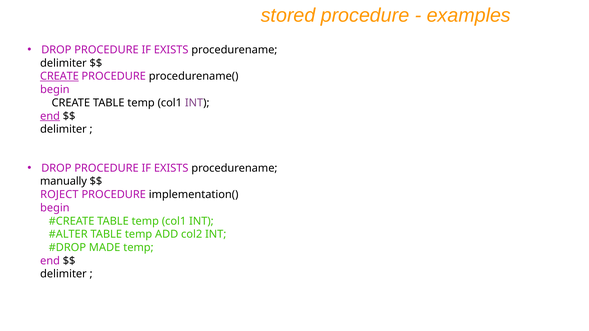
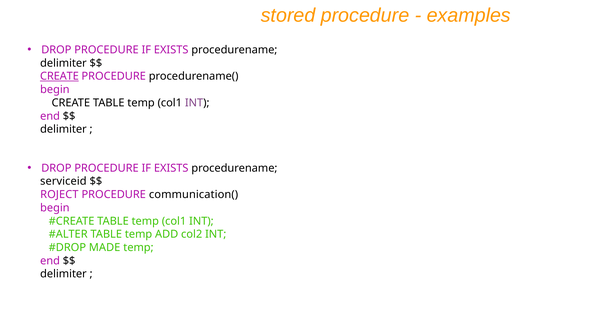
end underline: present -> none (50, 116)
manually: manually -> serviceid (63, 182)
implementation(: implementation( -> communication( (194, 195)
